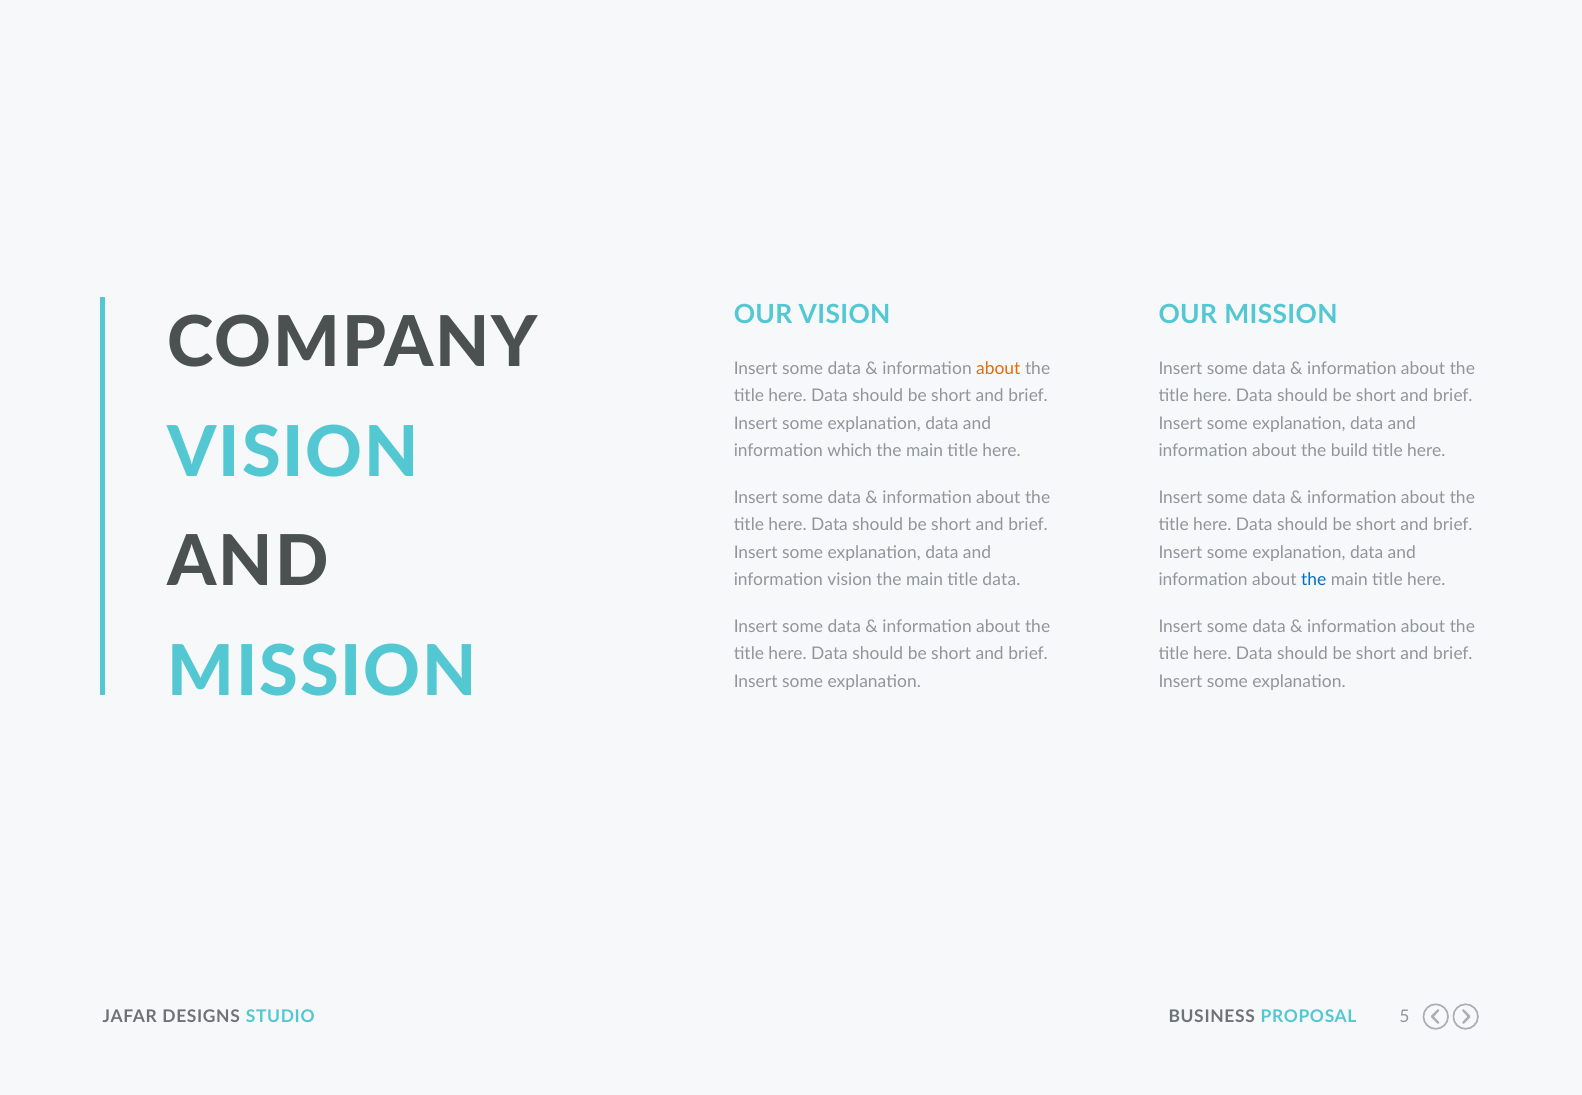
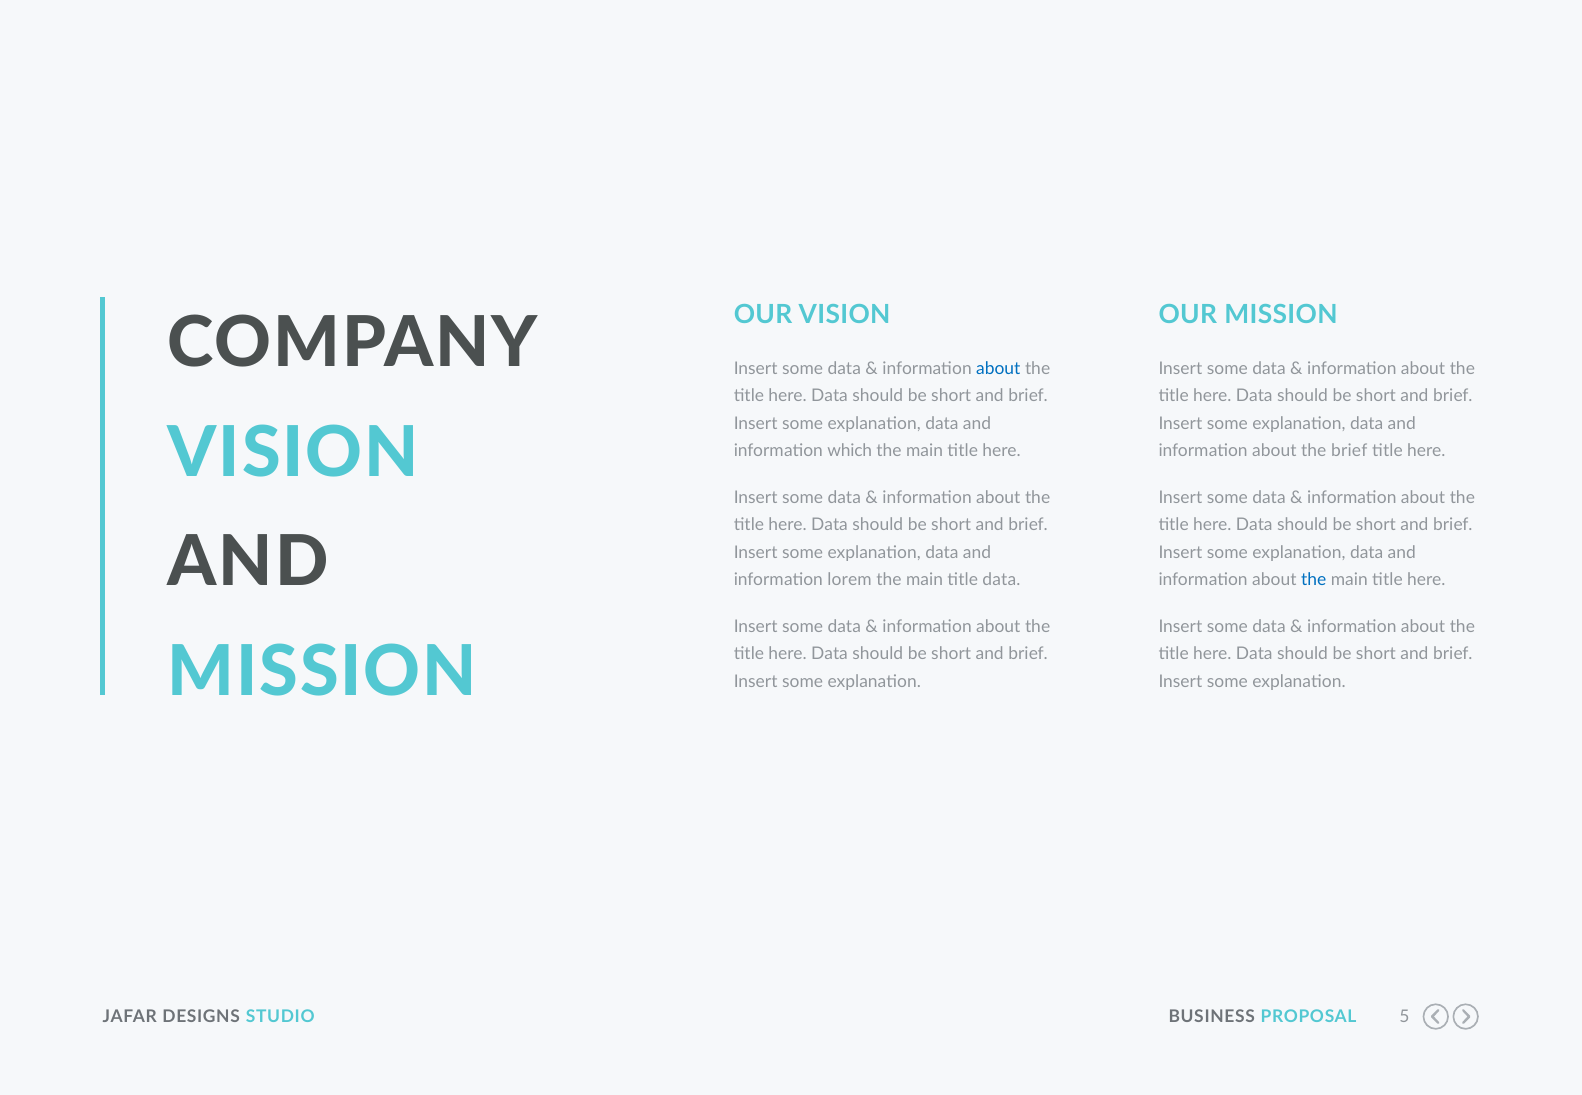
about colour: orange -> blue (998, 369)
the build: build -> brief (1349, 451)
information vision: vision -> lorem (850, 580)
